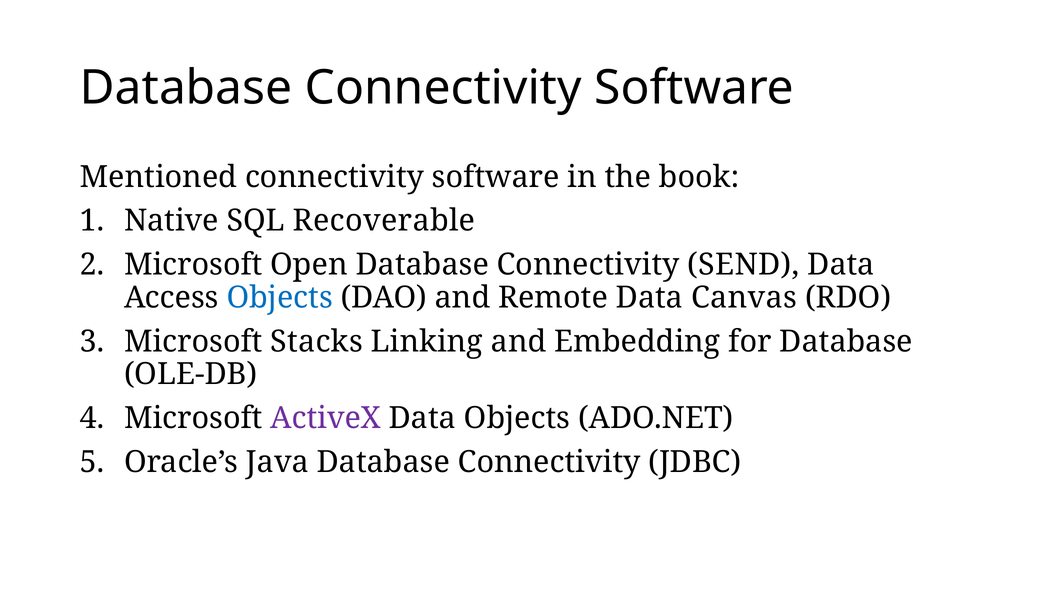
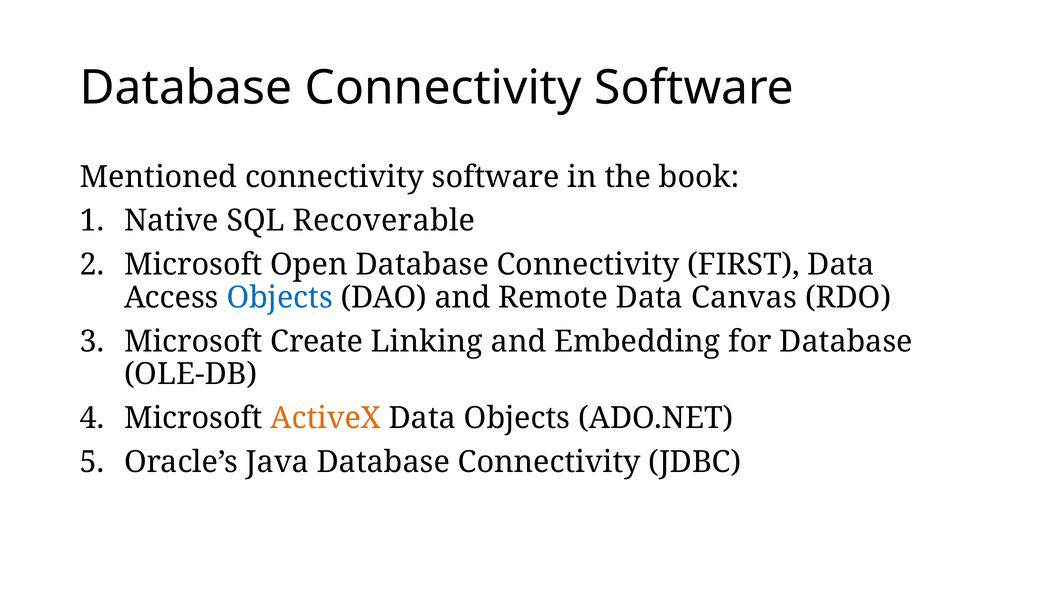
SEND: SEND -> FIRST (744, 265)
Stacks: Stacks -> Create (317, 341)
ActiveX colour: purple -> orange (326, 418)
